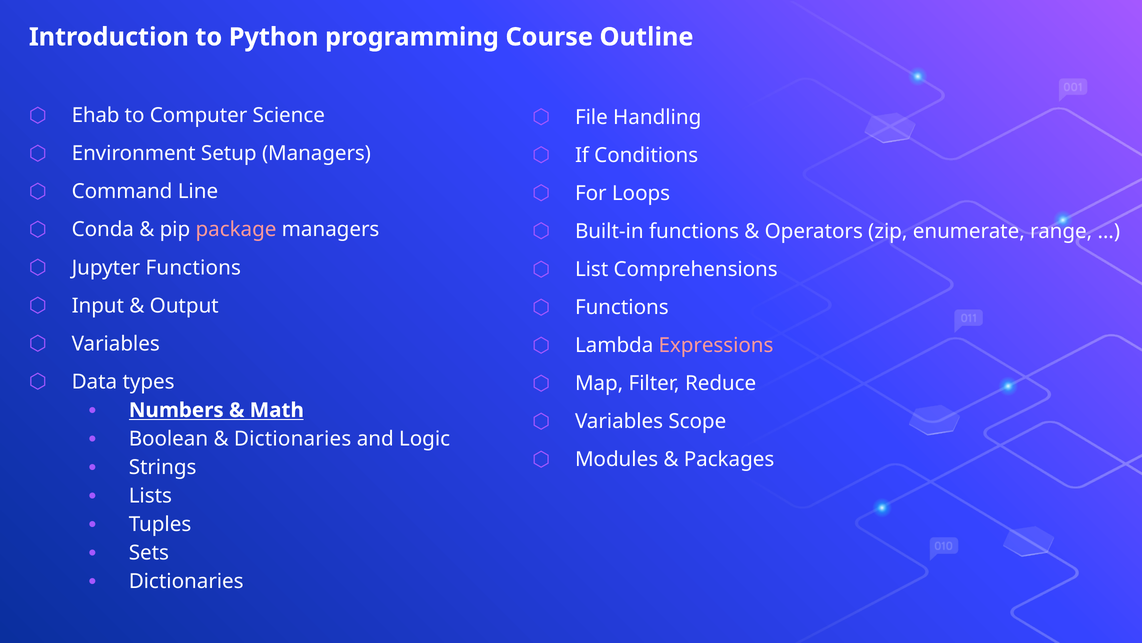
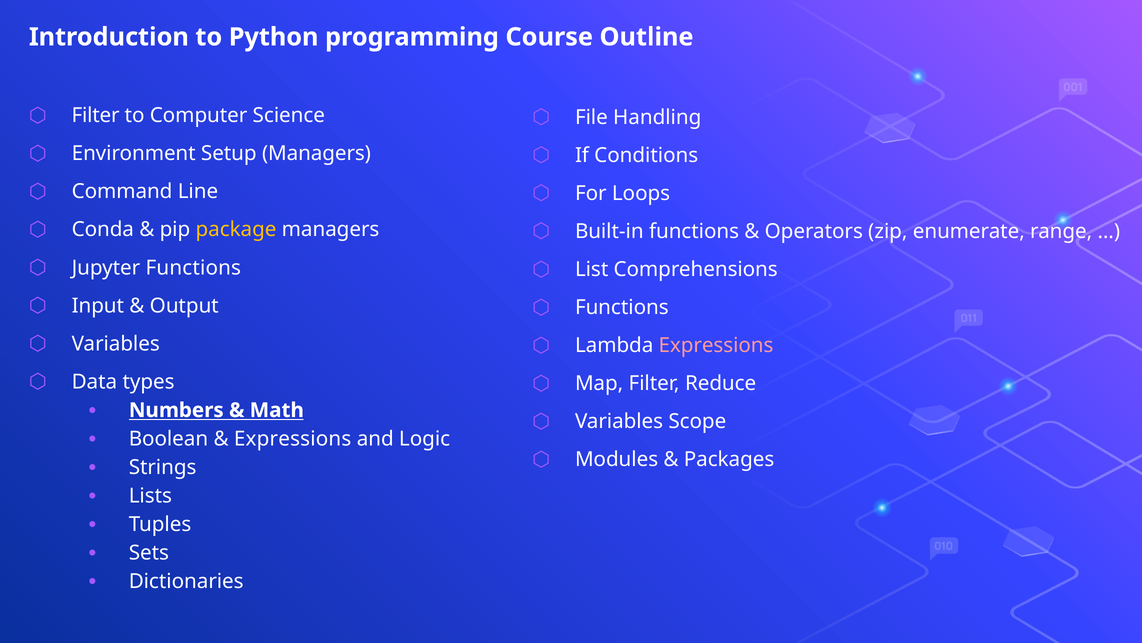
Ehab: Ehab -> Filter (96, 115)
package colour: pink -> yellow (236, 229)
Dictionaries: Dictionaries -> Expressions (293, 438)
